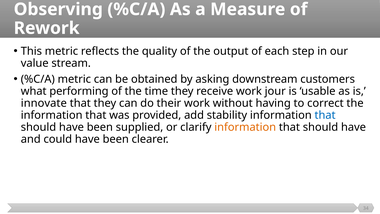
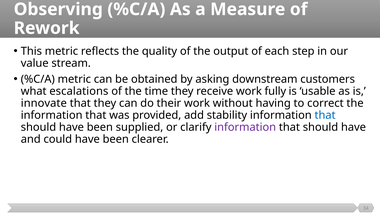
performing: performing -> escalations (79, 91)
jour: jour -> fully (275, 91)
information colour: orange -> purple (245, 127)
